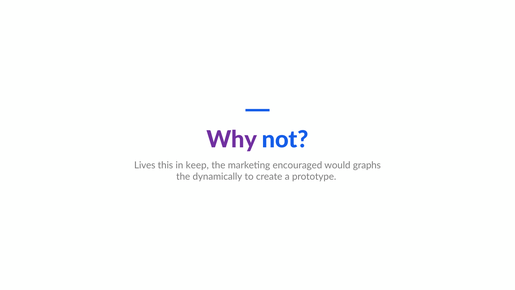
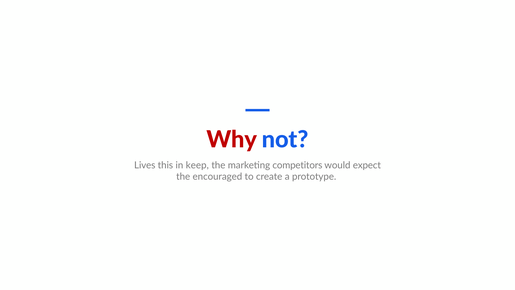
Why colour: purple -> red (232, 140)
encouraged: encouraged -> competitors (297, 165)
graphs: graphs -> expect (367, 165)
dynamically: dynamically -> encouraged (217, 177)
